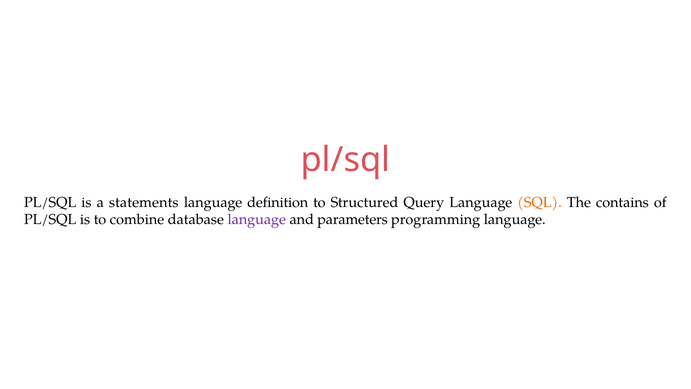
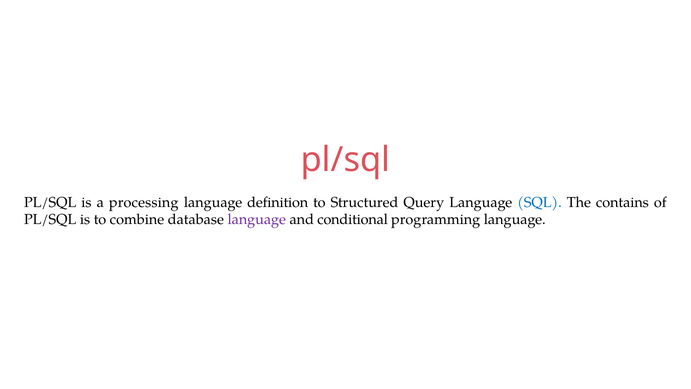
statements: statements -> processing (144, 202)
SQL colour: orange -> blue (540, 202)
parameters: parameters -> conditional (353, 219)
